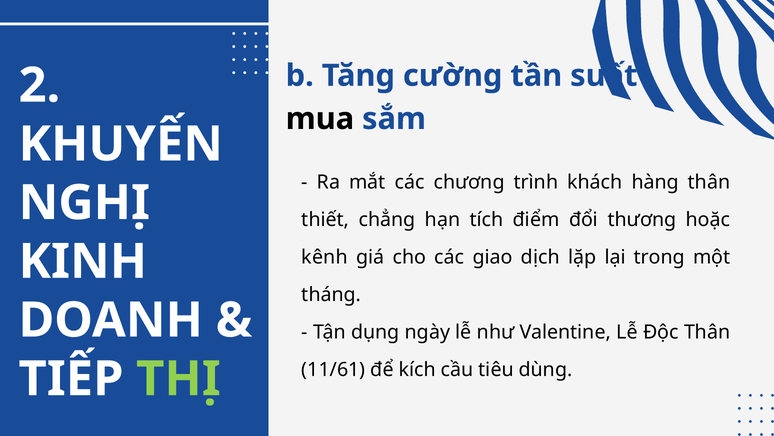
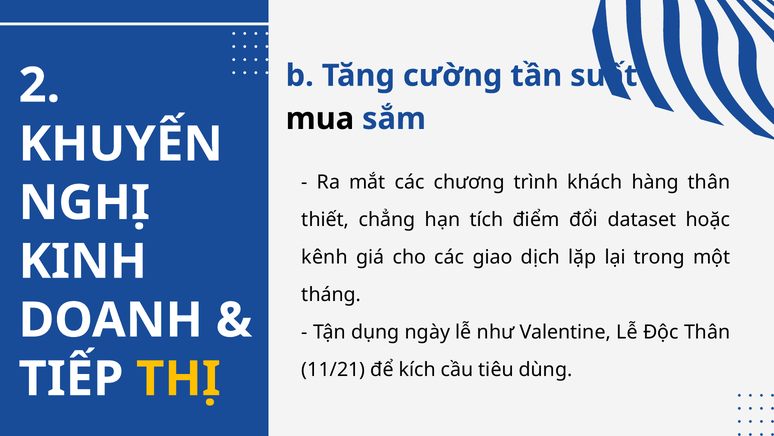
thương: thương -> dataset (642, 219)
11/61: 11/61 -> 11/21 (333, 369)
THỊ colour: light green -> yellow (178, 379)
